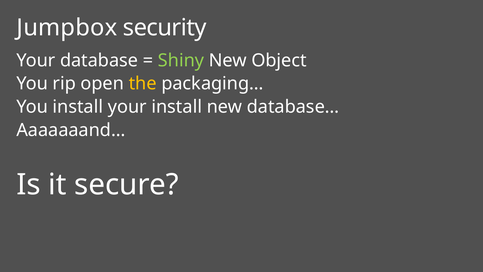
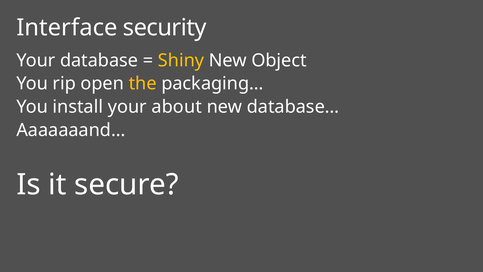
Jumpbox: Jumpbox -> Interface (67, 28)
Shiny colour: light green -> yellow (181, 60)
your install: install -> about (177, 107)
